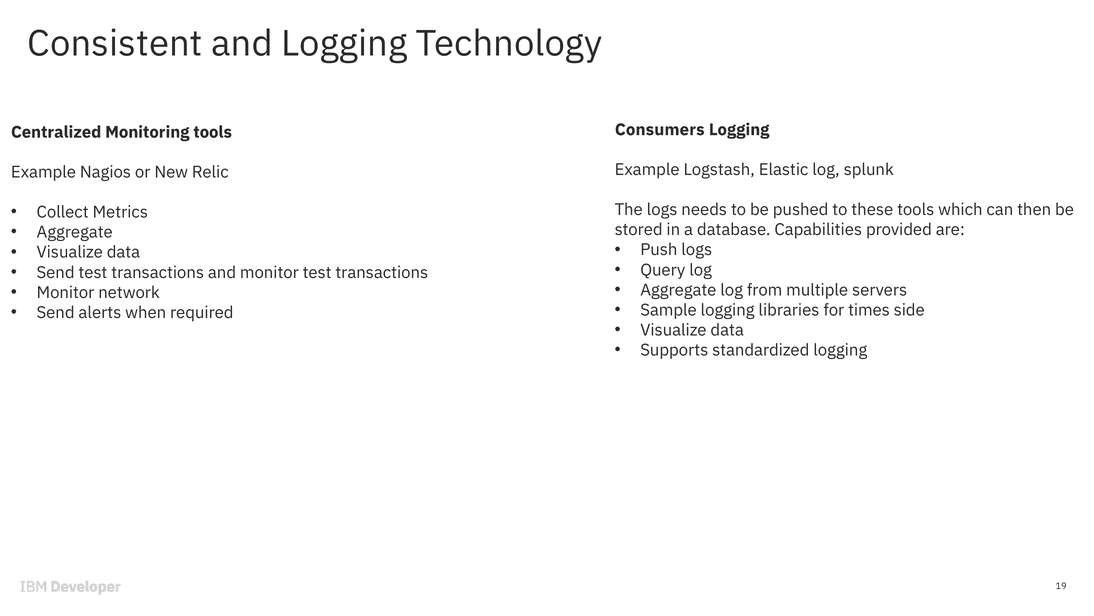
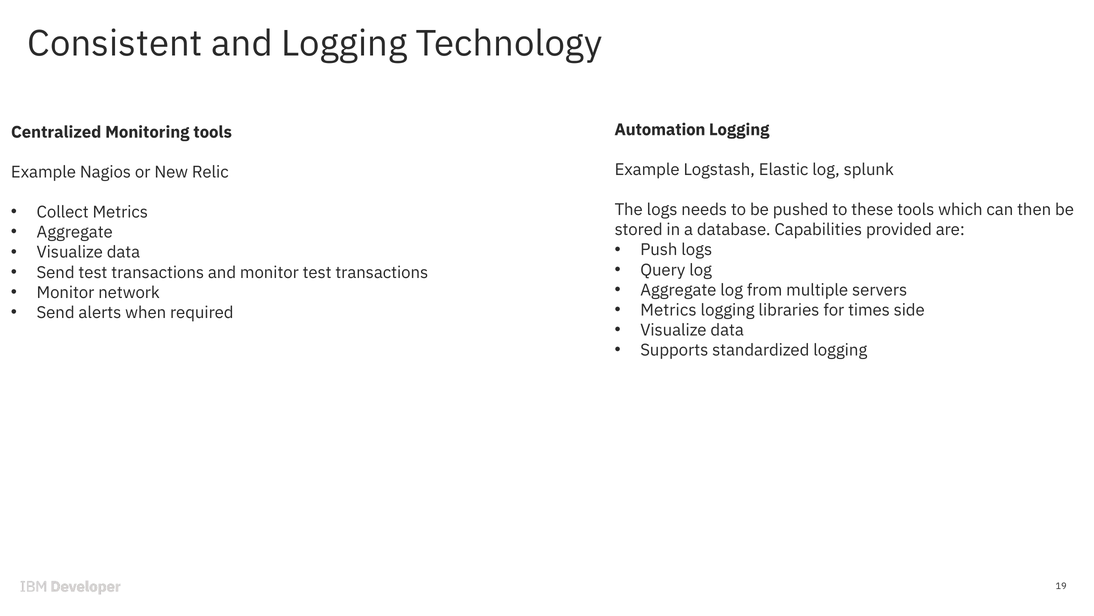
Consumers: Consumers -> Automation (660, 130)
Sample: Sample -> Metrics (668, 310)
